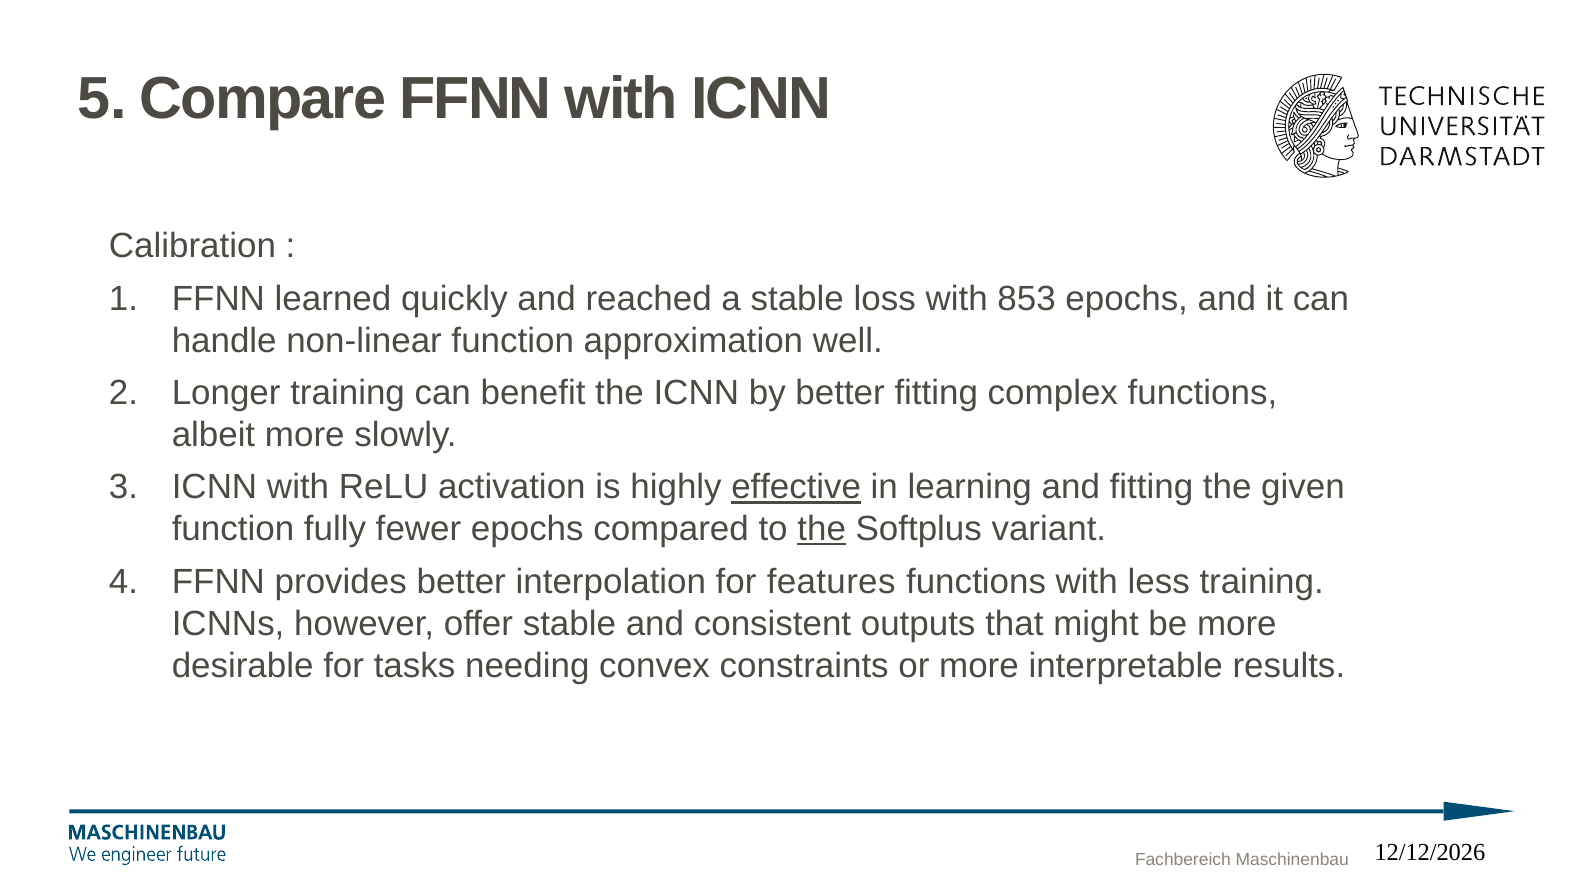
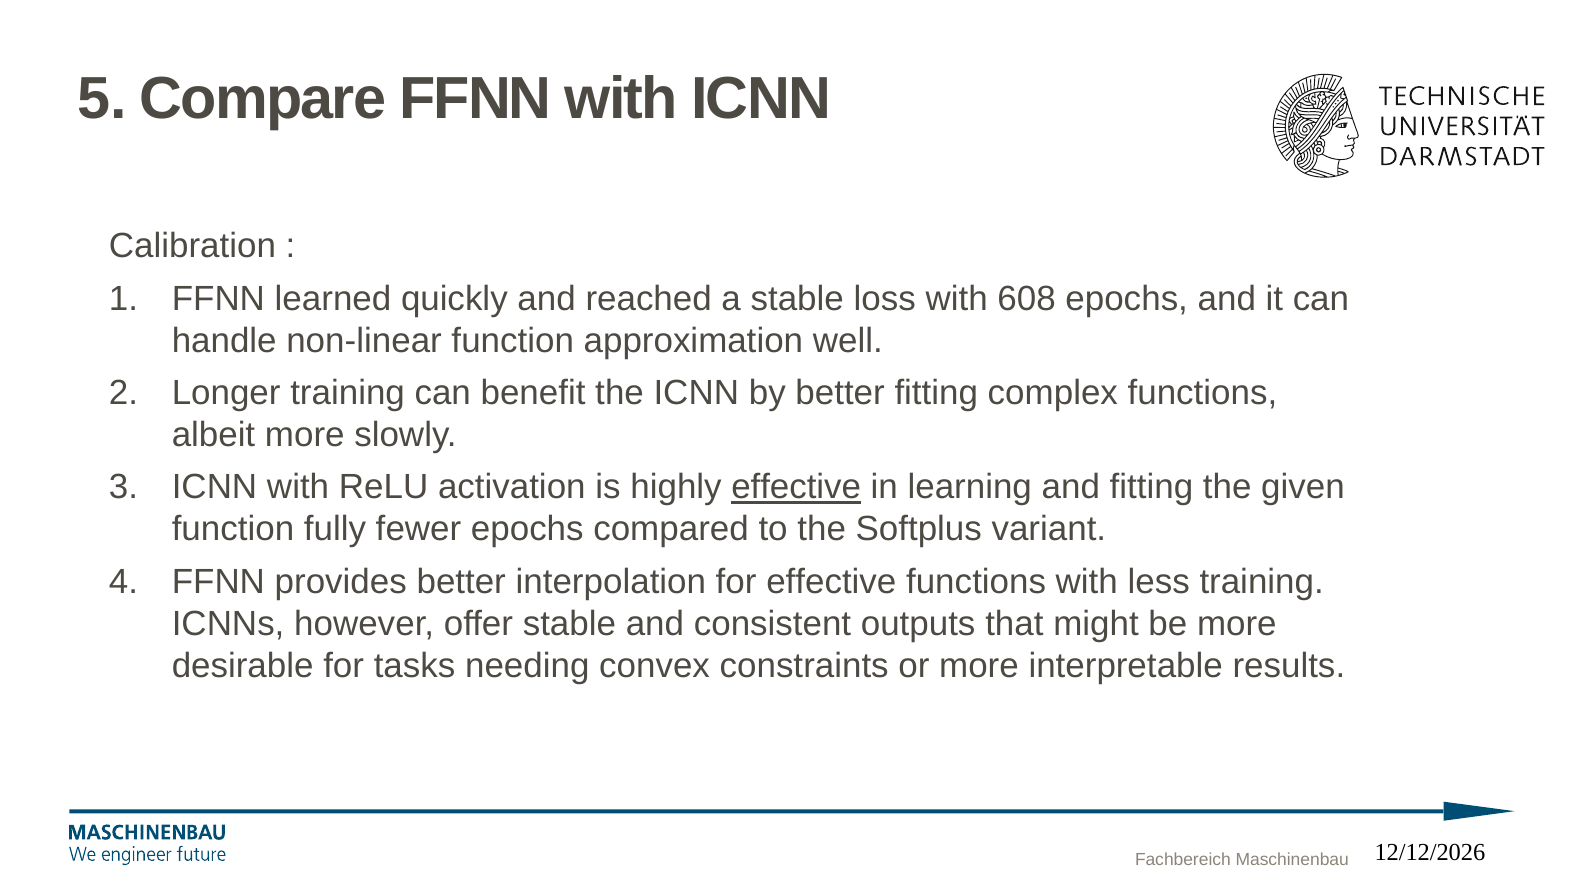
853: 853 -> 608 (1027, 299)
the underline: present -> none (822, 529)
for features: features -> effective (831, 582)
